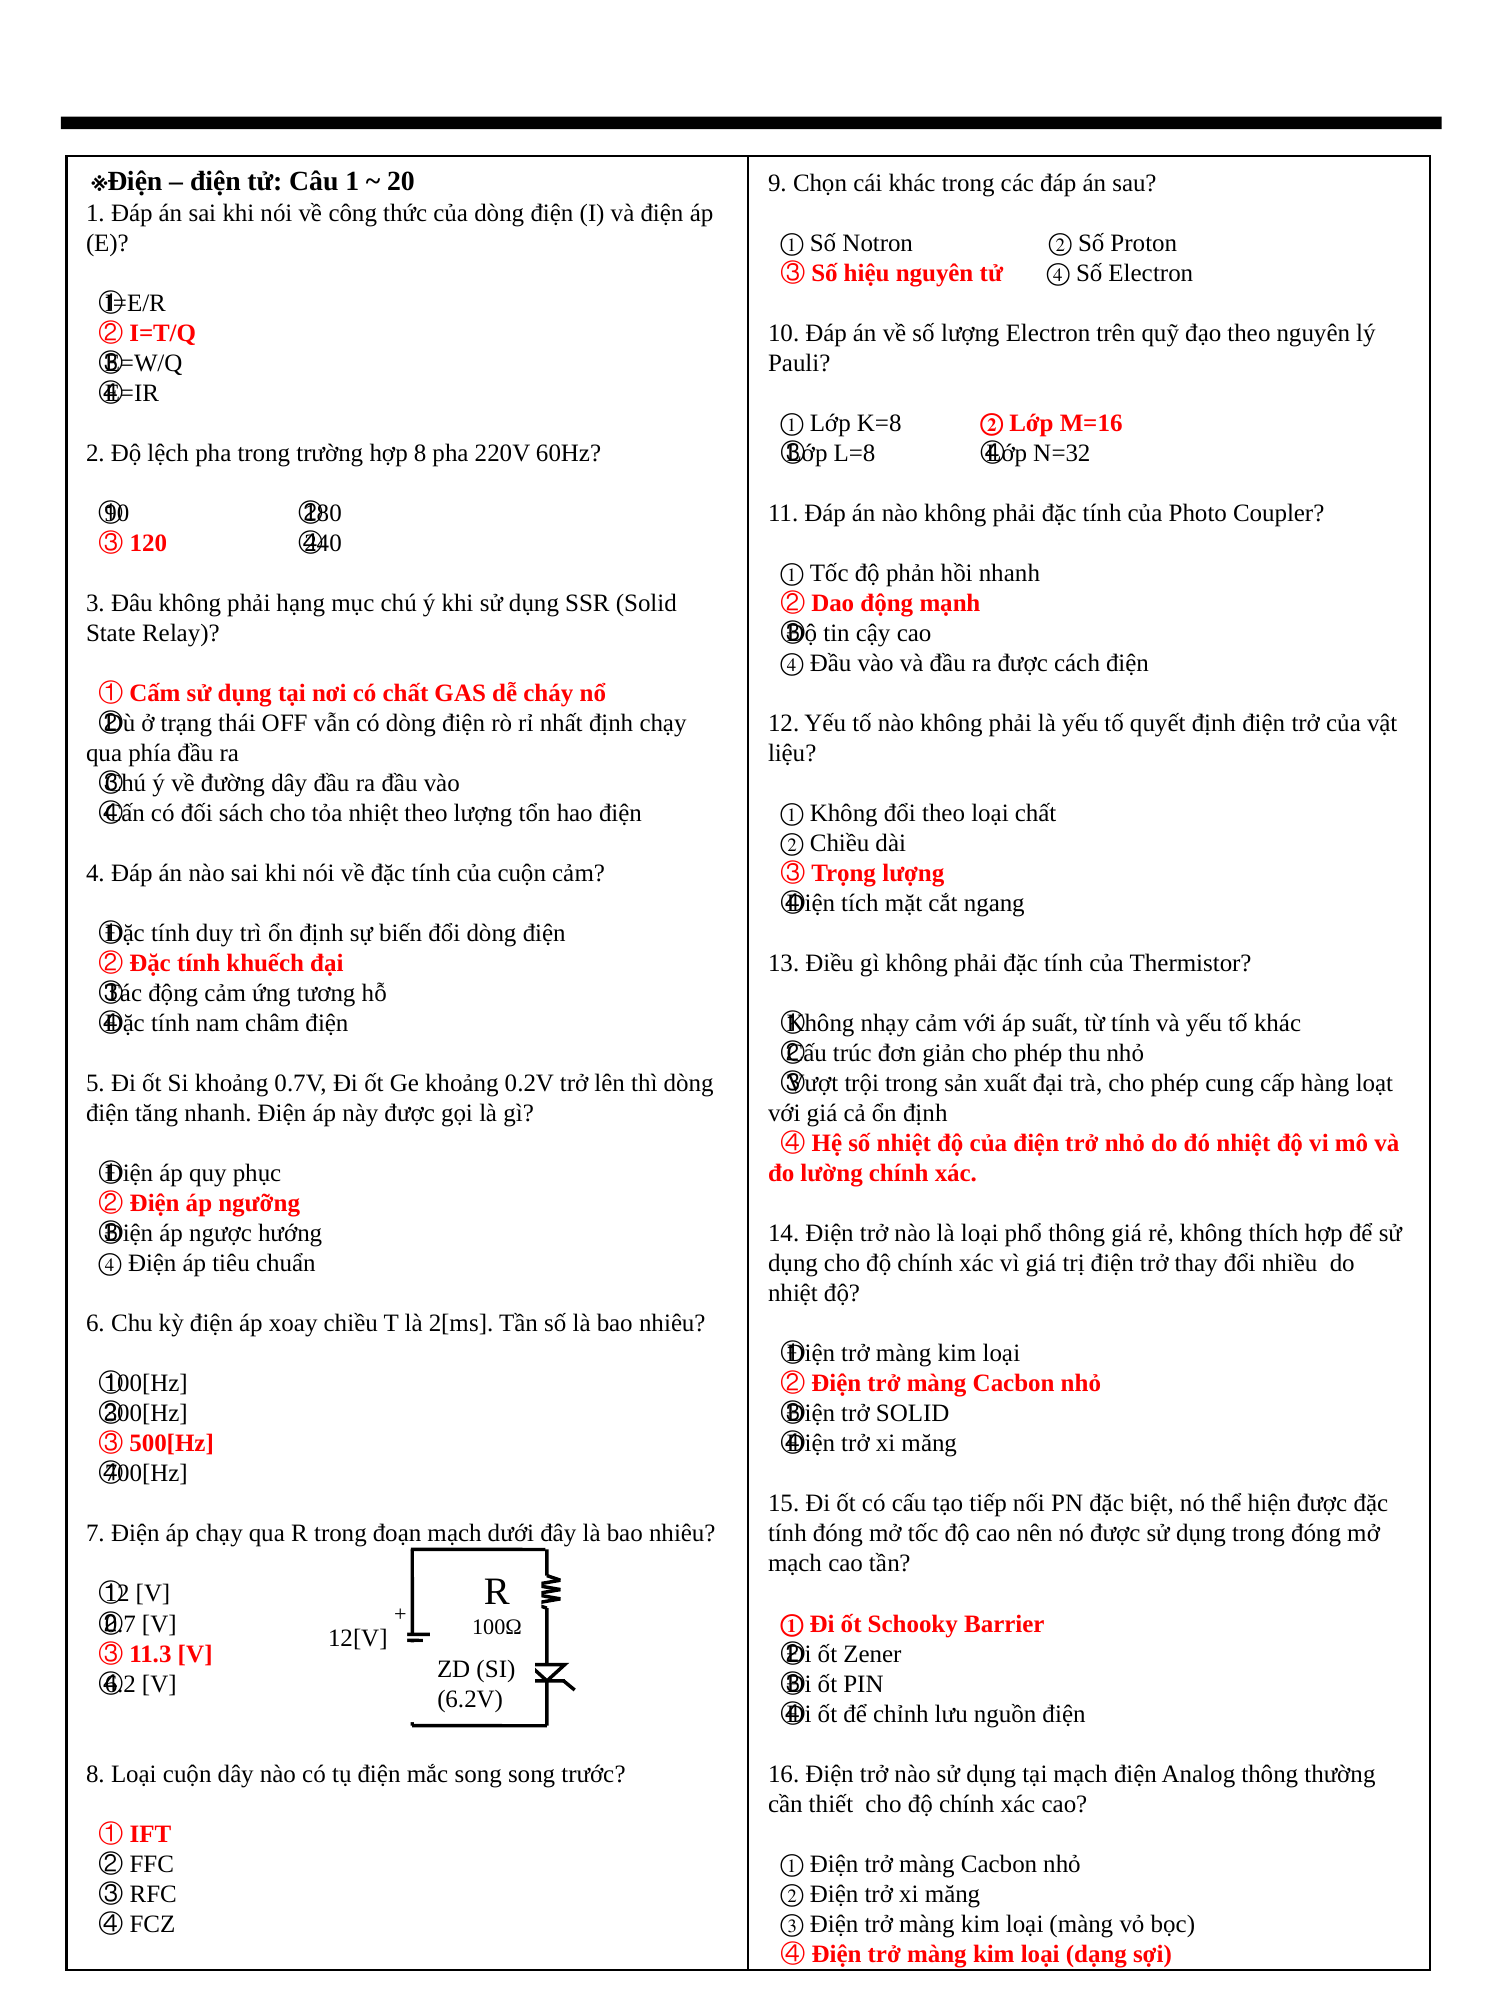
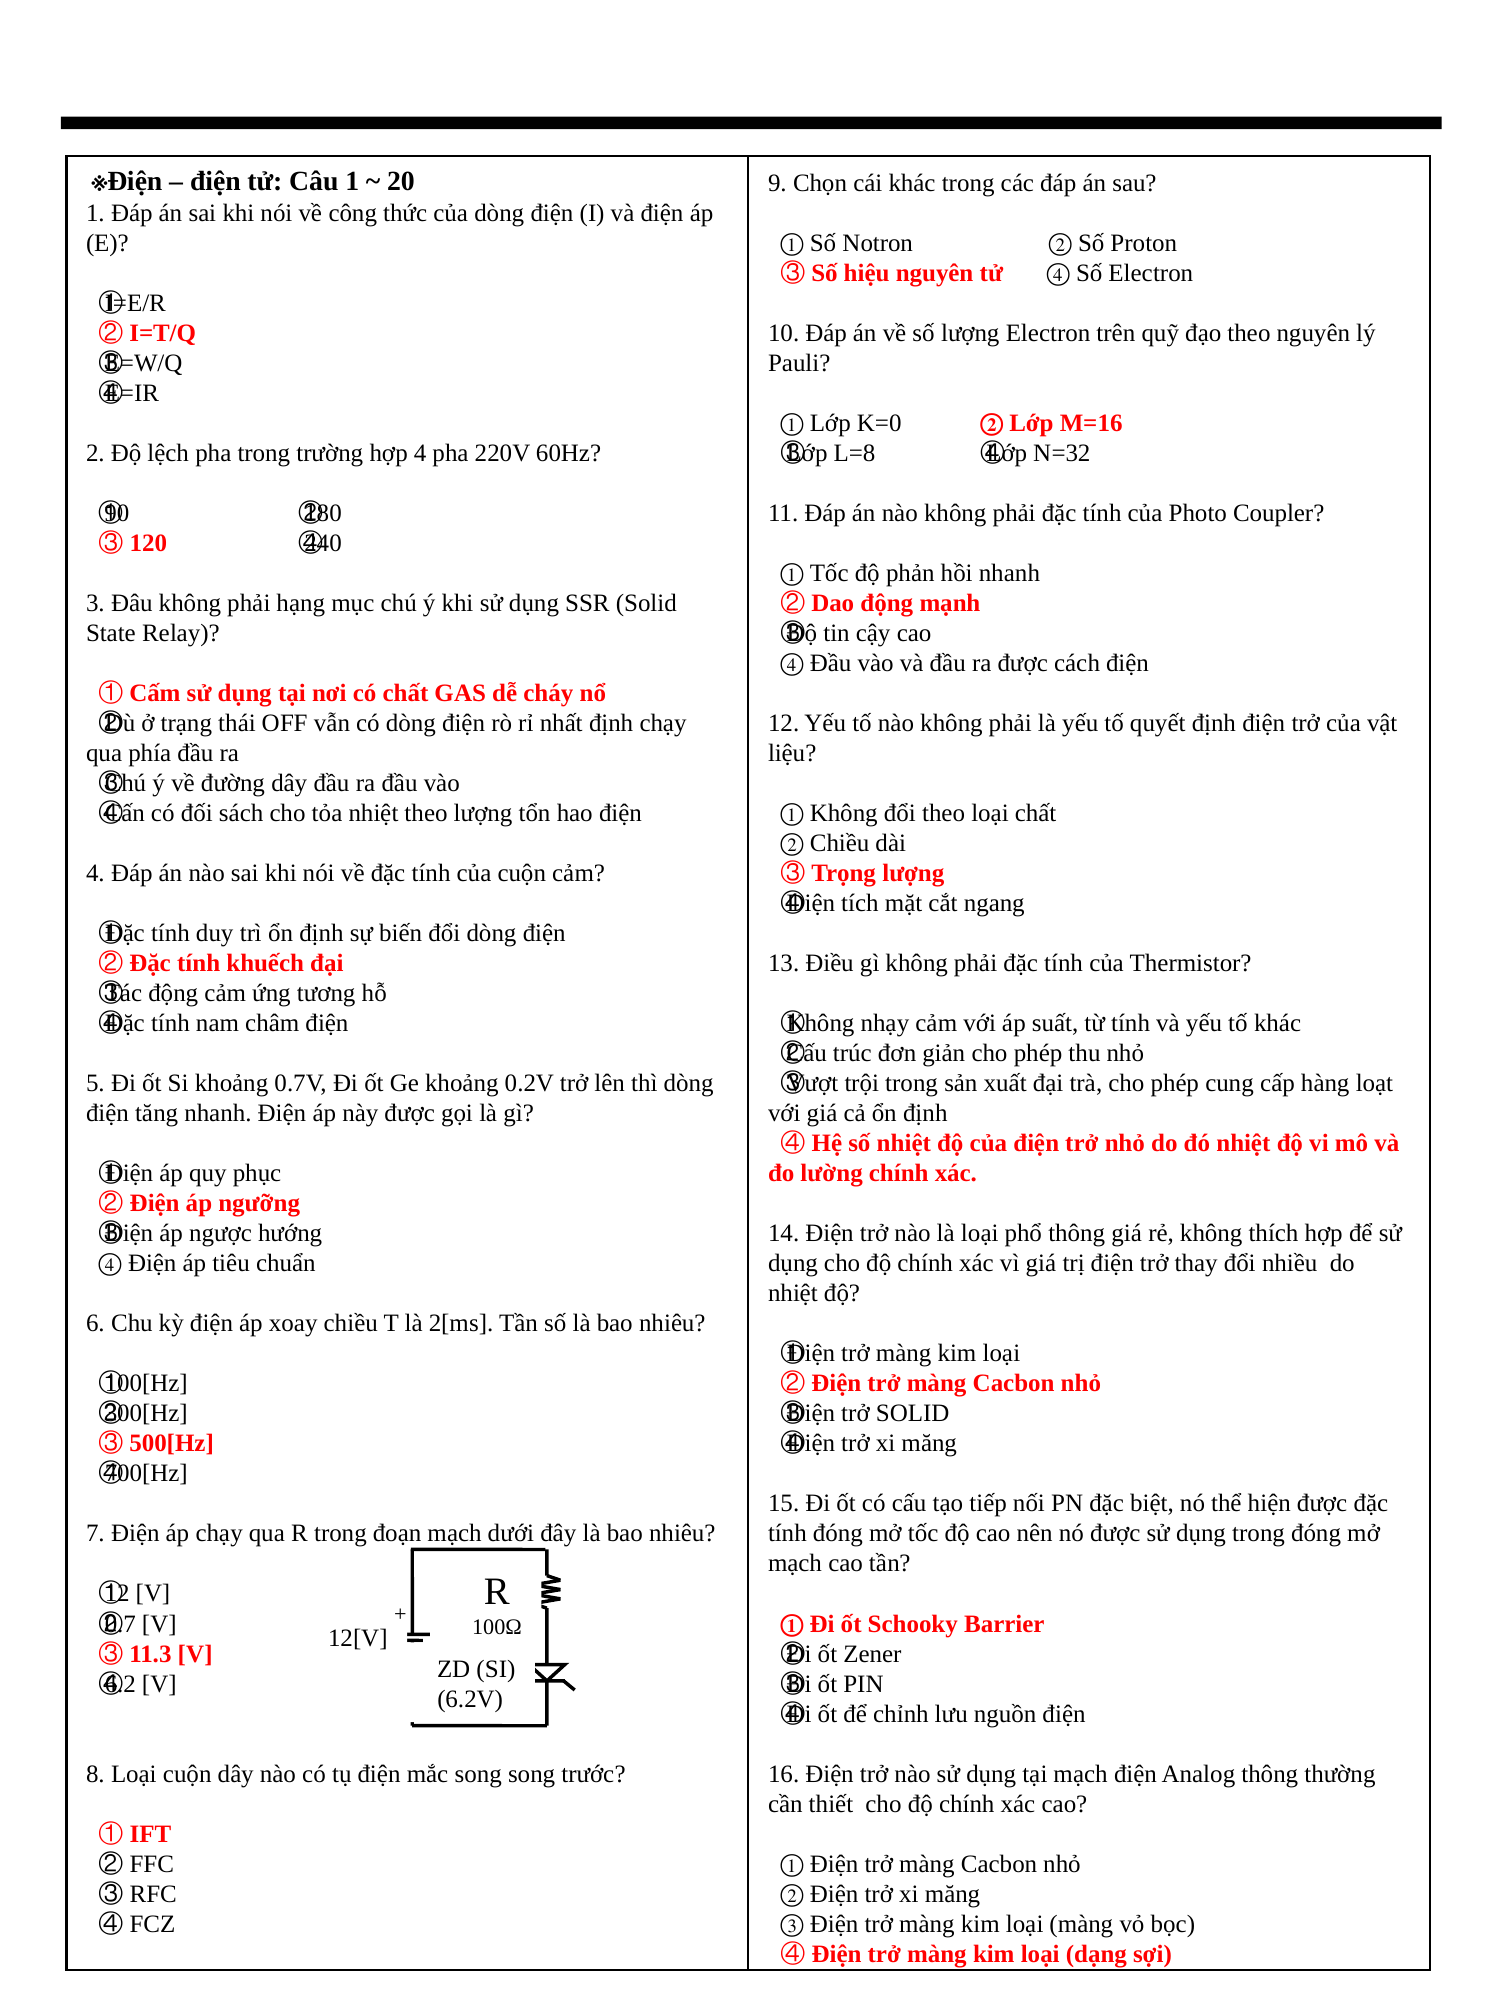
K=8: K=8 -> K=0 (879, 423)
hợp 8: 8 -> 4 (420, 453)
